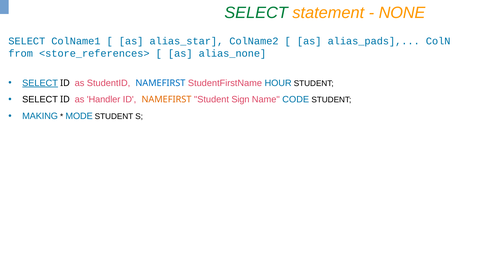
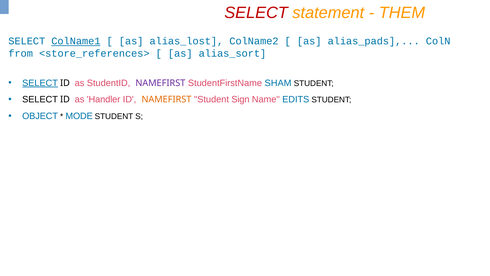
SELECT colour: green -> red (256, 13)
NONE: NONE -> THEM (402, 13)
ColName1 underline: none -> present (76, 41)
alias_star: alias_star -> alias_lost (186, 41)
alias_none: alias_none -> alias_sort (232, 53)
NAMEFIRST colour: blue -> purple (160, 83)
HOUR: HOUR -> SHAM (278, 83)
CODE: CODE -> EDITS (296, 99)
MAKING: MAKING -> OBJECT (40, 116)
